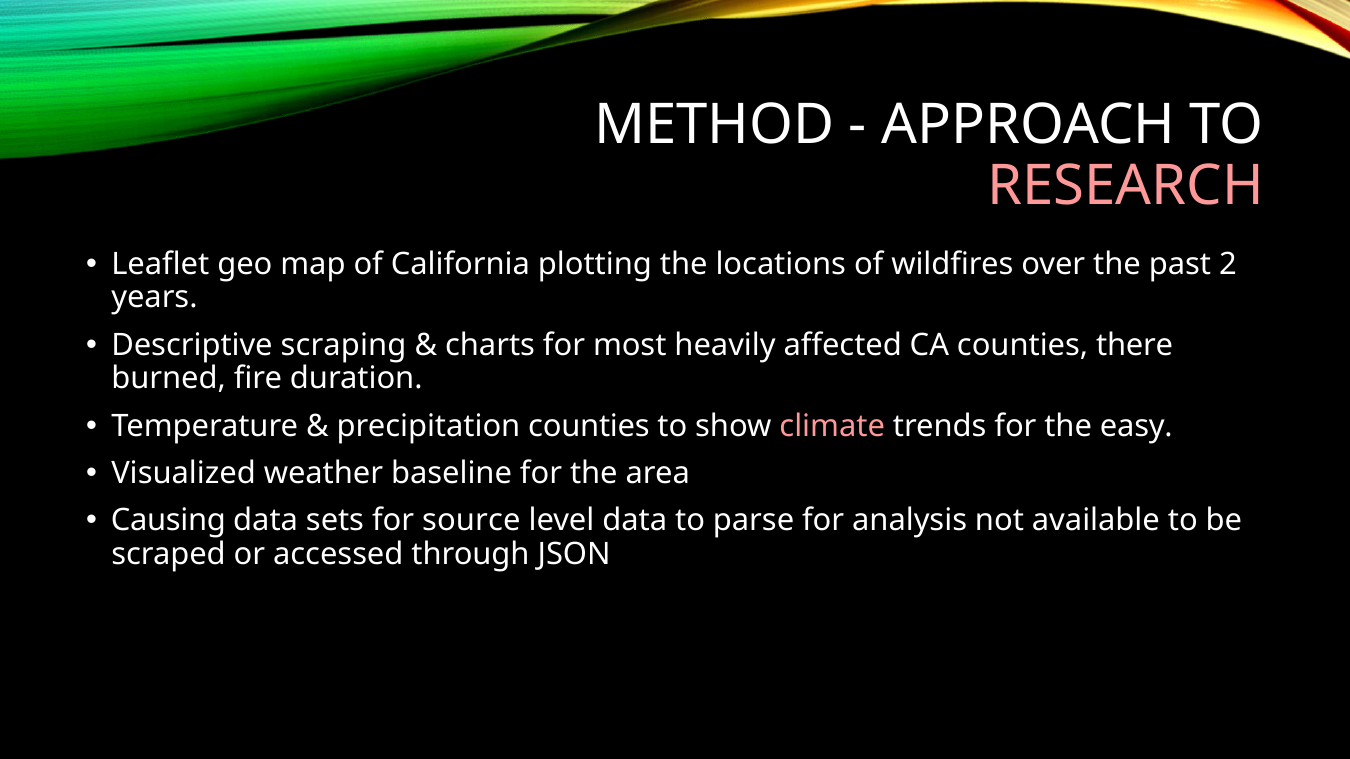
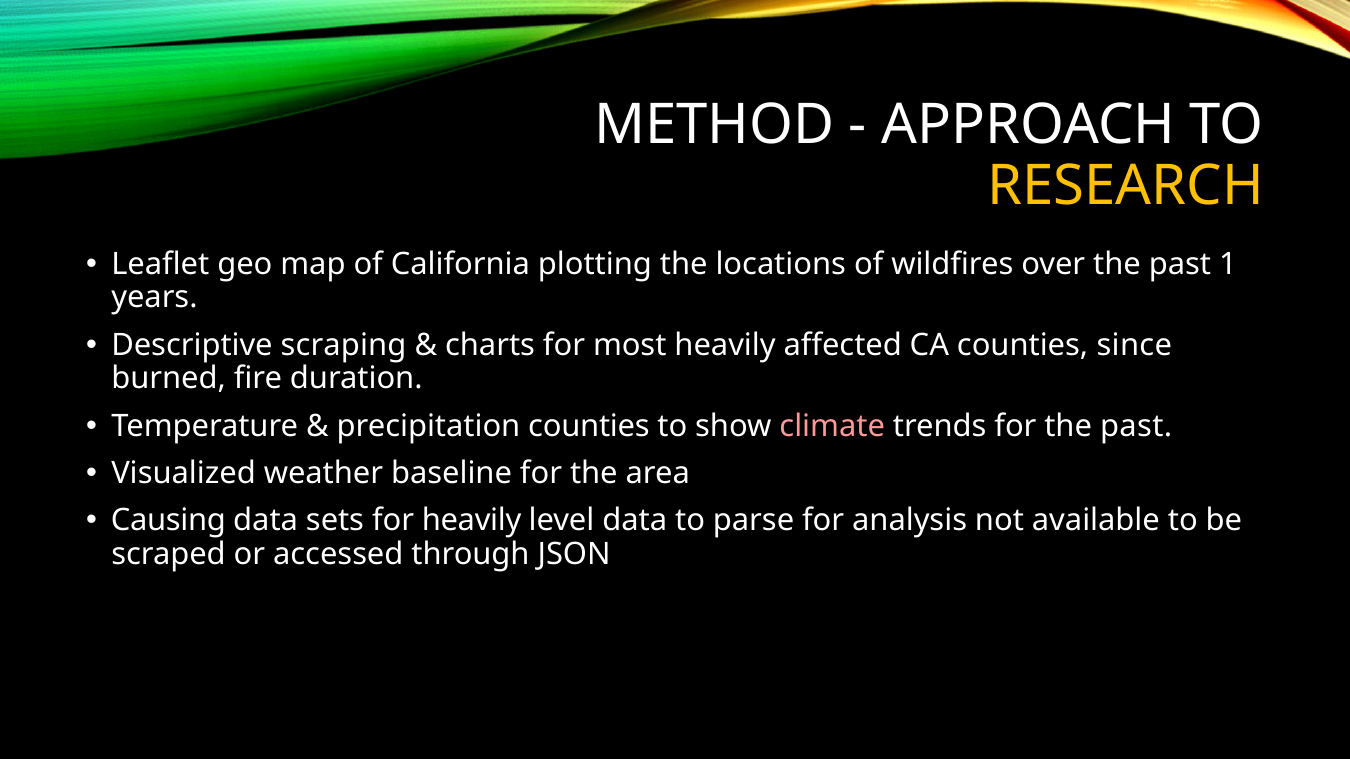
RESEARCH colour: pink -> yellow (1126, 186)
2: 2 -> 1 (1228, 265)
there: there -> since (1134, 345)
for the easy: easy -> past (1136, 426)
for source: source -> heavily (472, 521)
